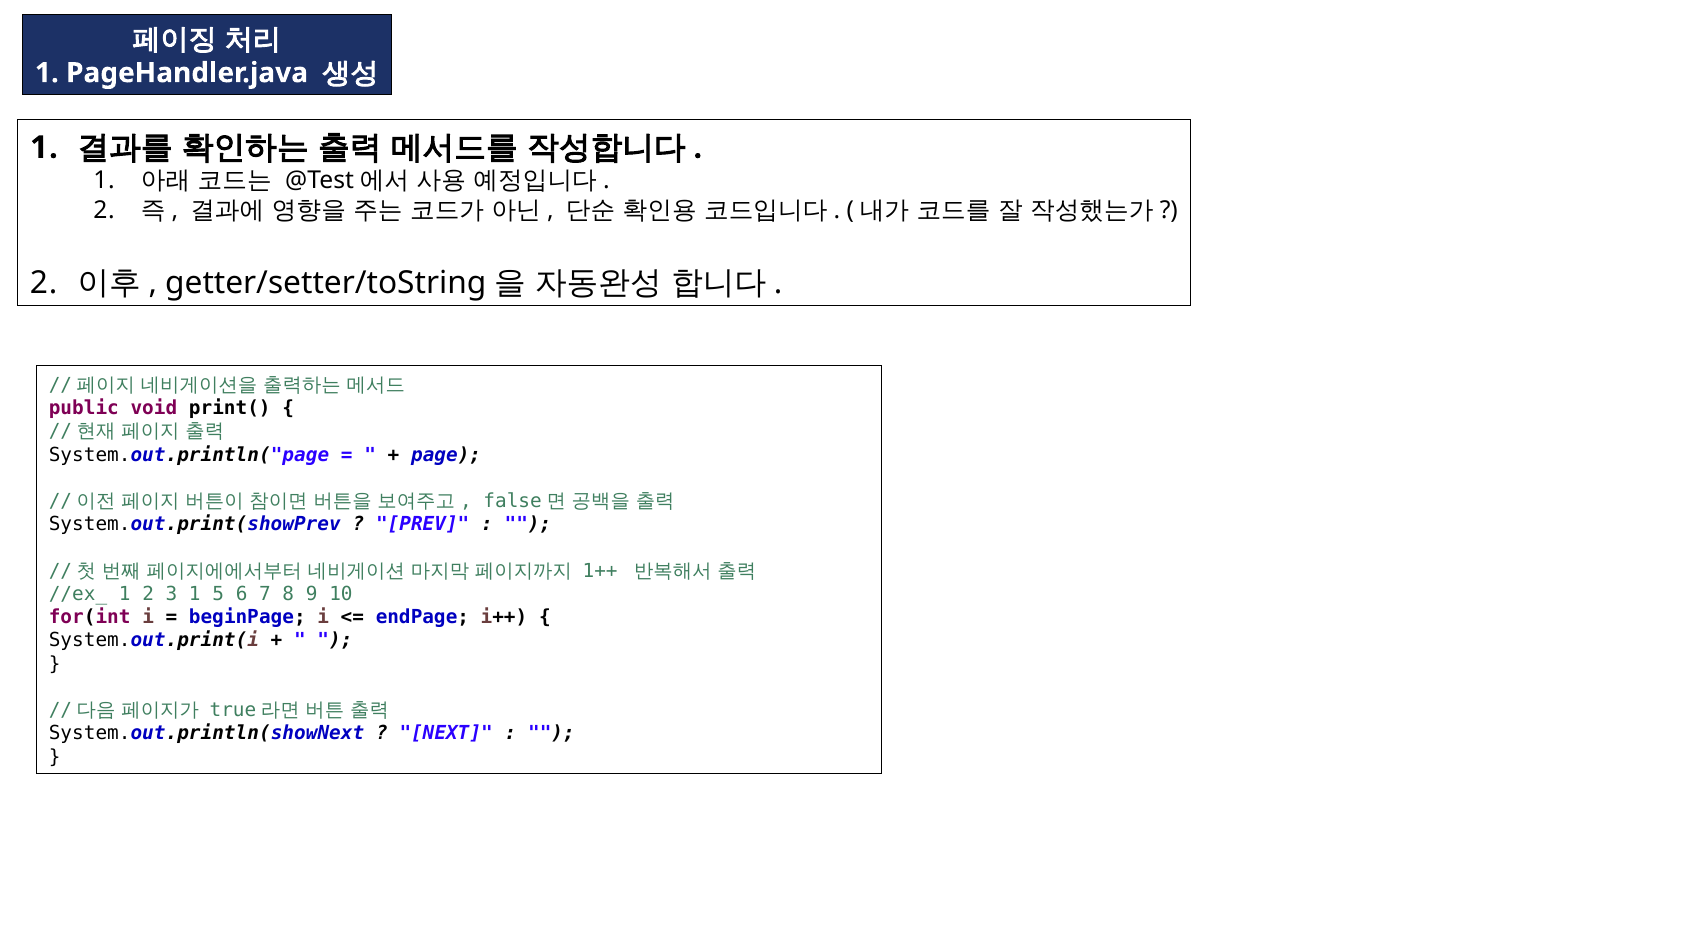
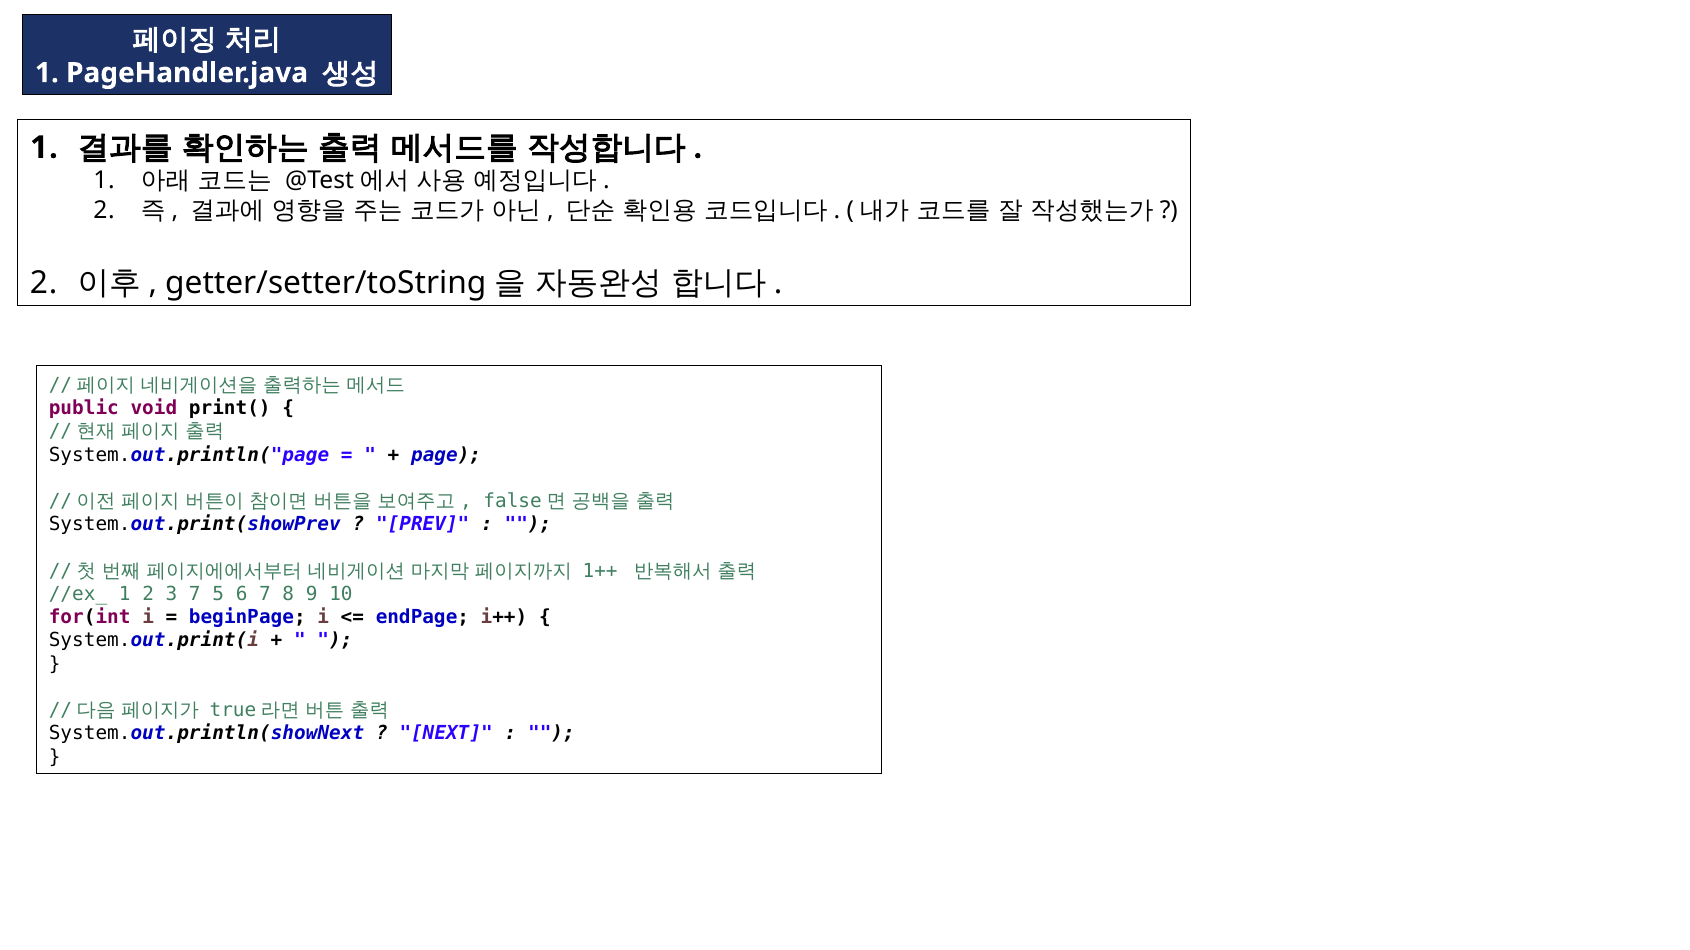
3 1: 1 -> 7 (195, 595)
